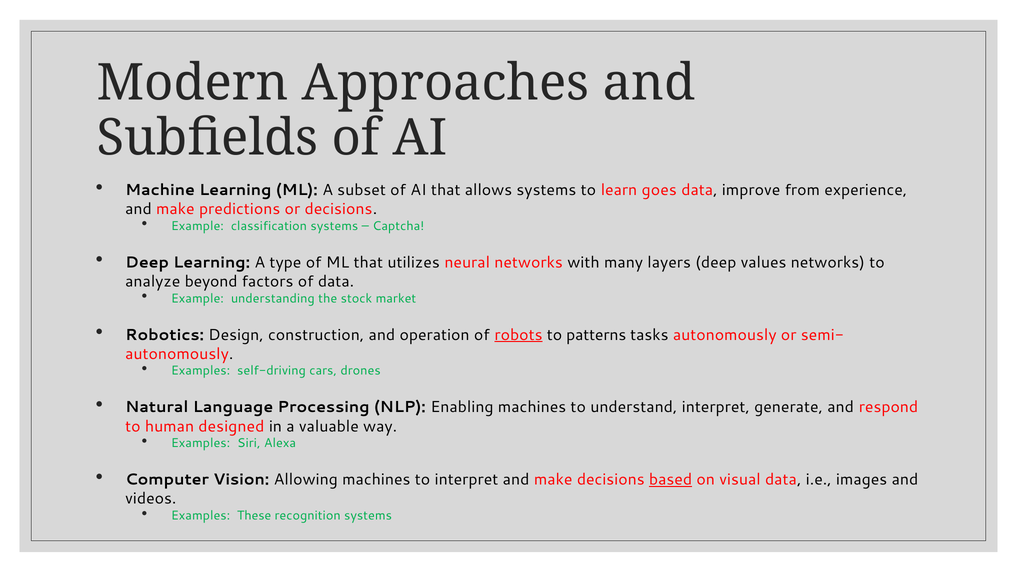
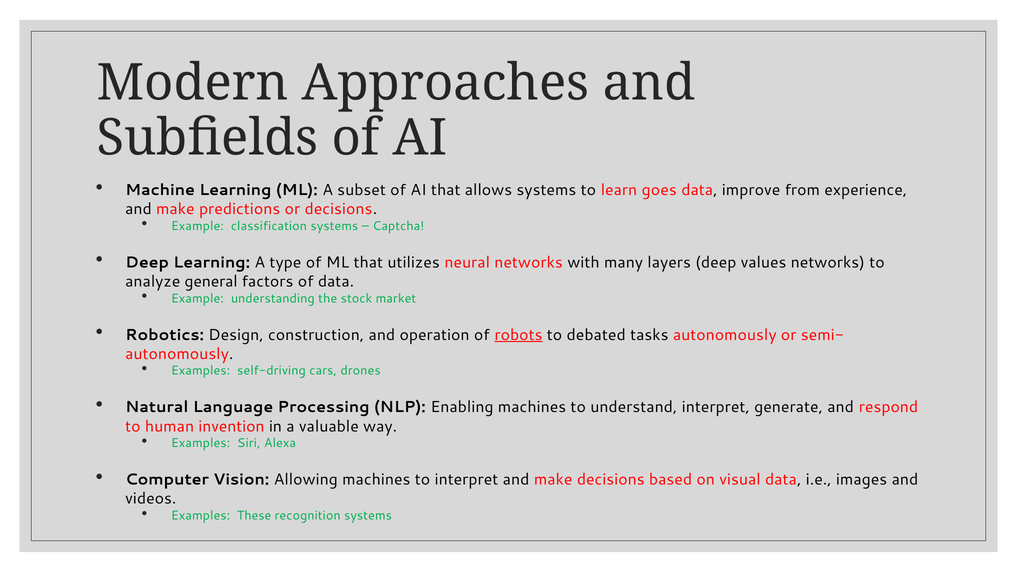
beyond: beyond -> general (211, 281)
patterns: patterns -> debated (596, 335)
designed: designed -> invention (231, 426)
based underline: present -> none (671, 480)
